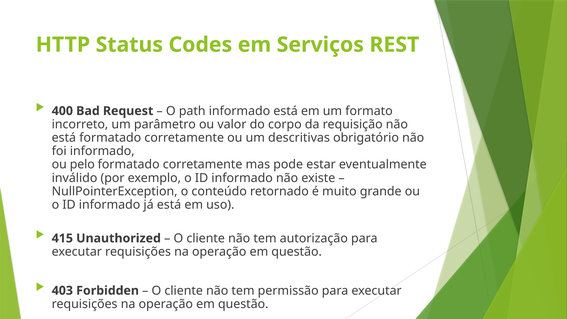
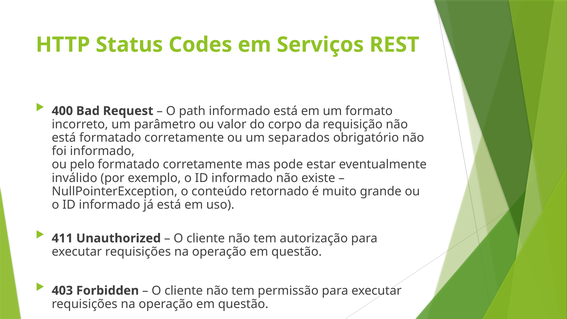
descritivas: descritivas -> separados (299, 138)
415: 415 -> 411 (62, 238)
